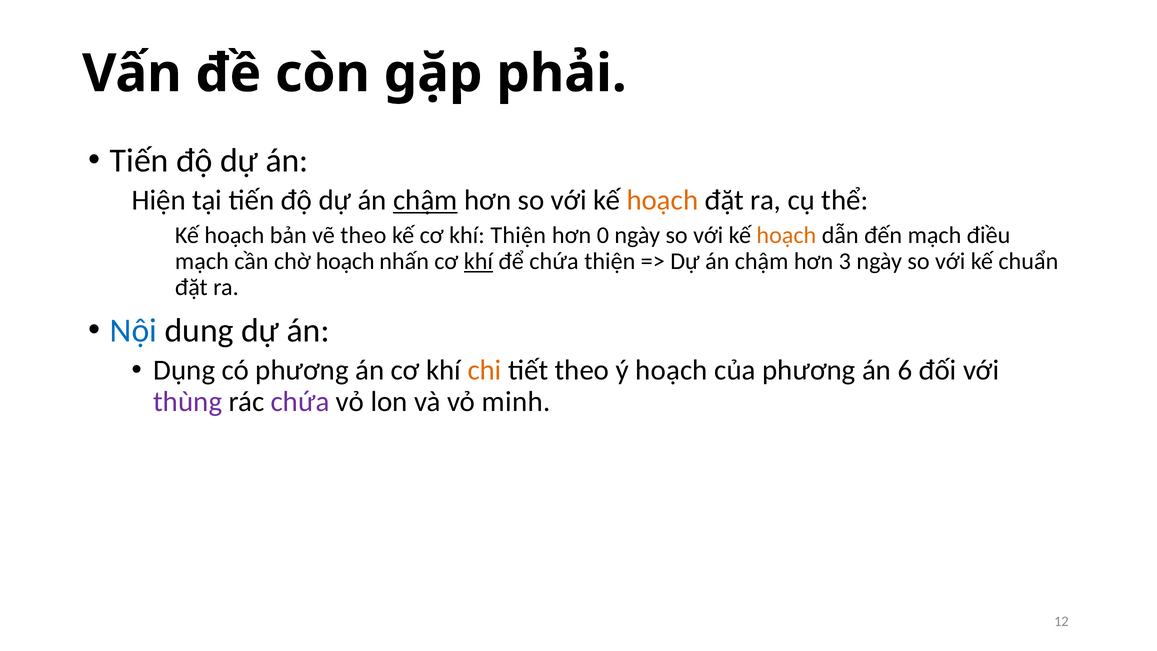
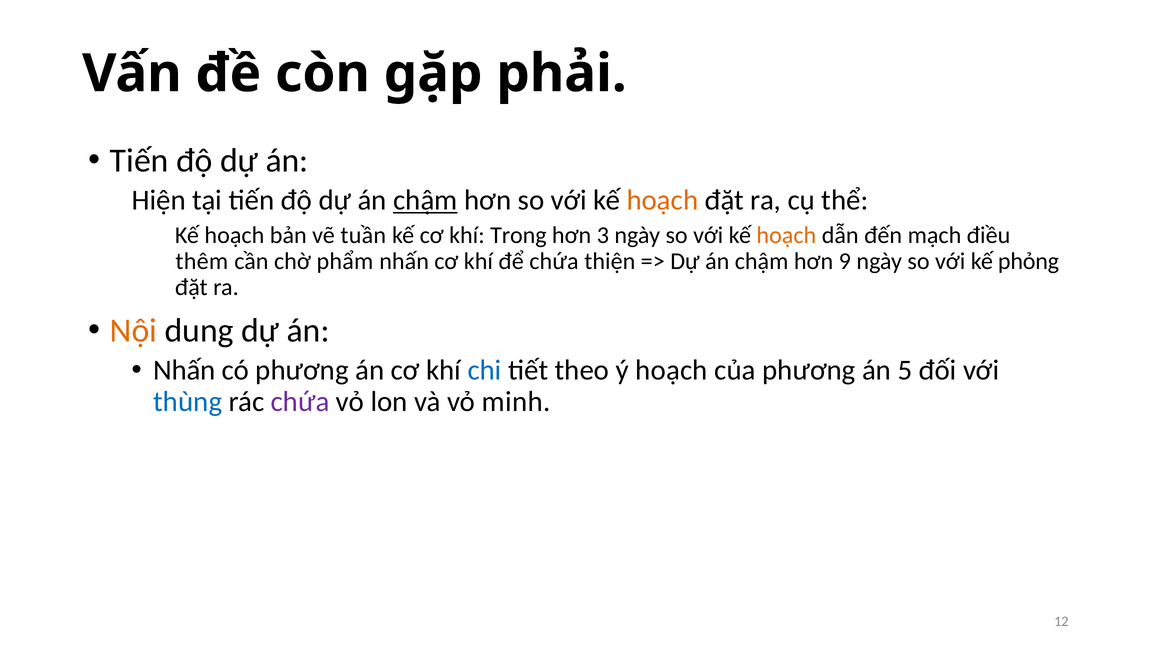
vẽ theo: theo -> tuần (363, 235)
khí Thiện: Thiện -> Trong (518, 235)
0: 0 -> 3 (603, 235)
mạch: mạch -> thêm (202, 261)
chờ hoạch: hoạch -> phẩm (345, 261)
khí underline: present -> none (478, 261)
3: 3 -> 9 (845, 261)
chuẩn: chuẩn -> phỏng (1028, 261)
Nội colour: blue -> orange (134, 330)
Dụng: Dụng -> Nhấn (184, 370)
chi colour: orange -> blue (485, 370)
6: 6 -> 5 (905, 370)
thùng colour: purple -> blue (188, 401)
